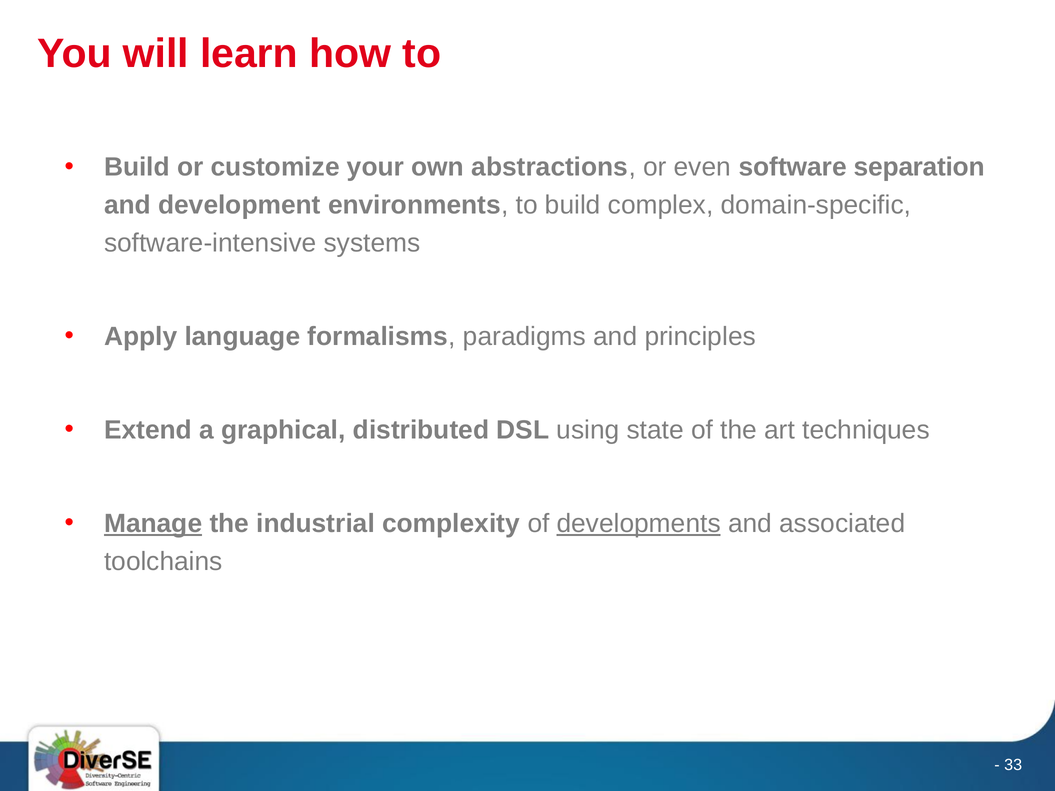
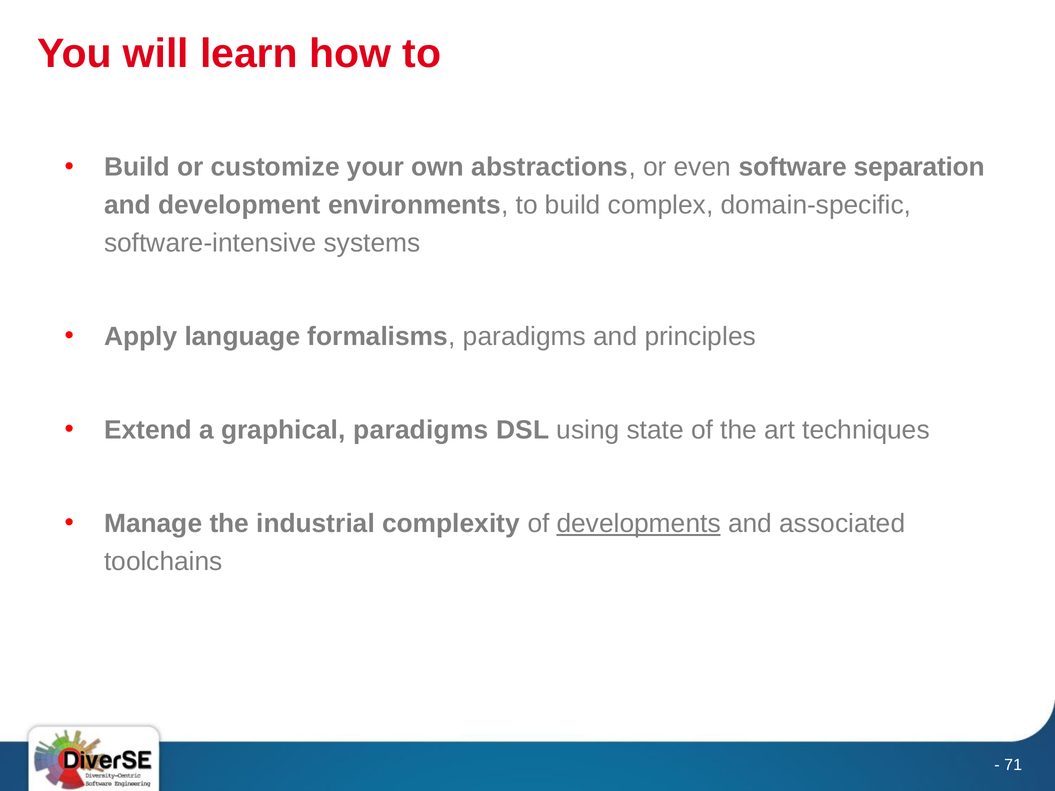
graphical distributed: distributed -> paradigms (421, 430)
Manage underline: present -> none (153, 524)
33: 33 -> 71 (1013, 765)
